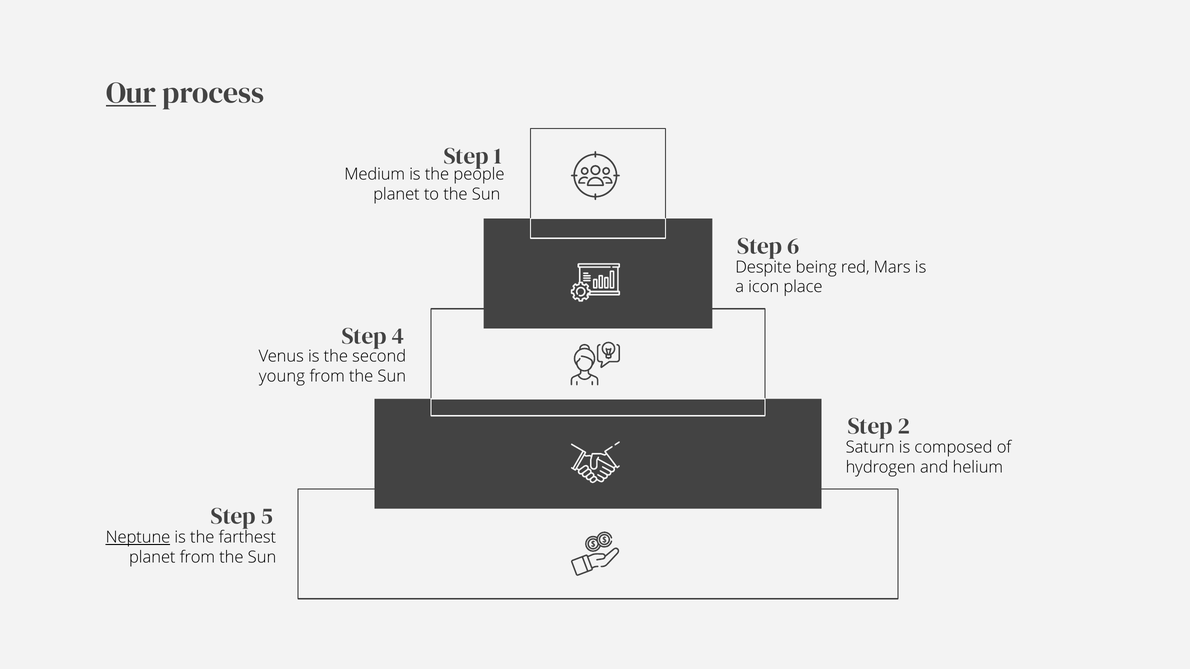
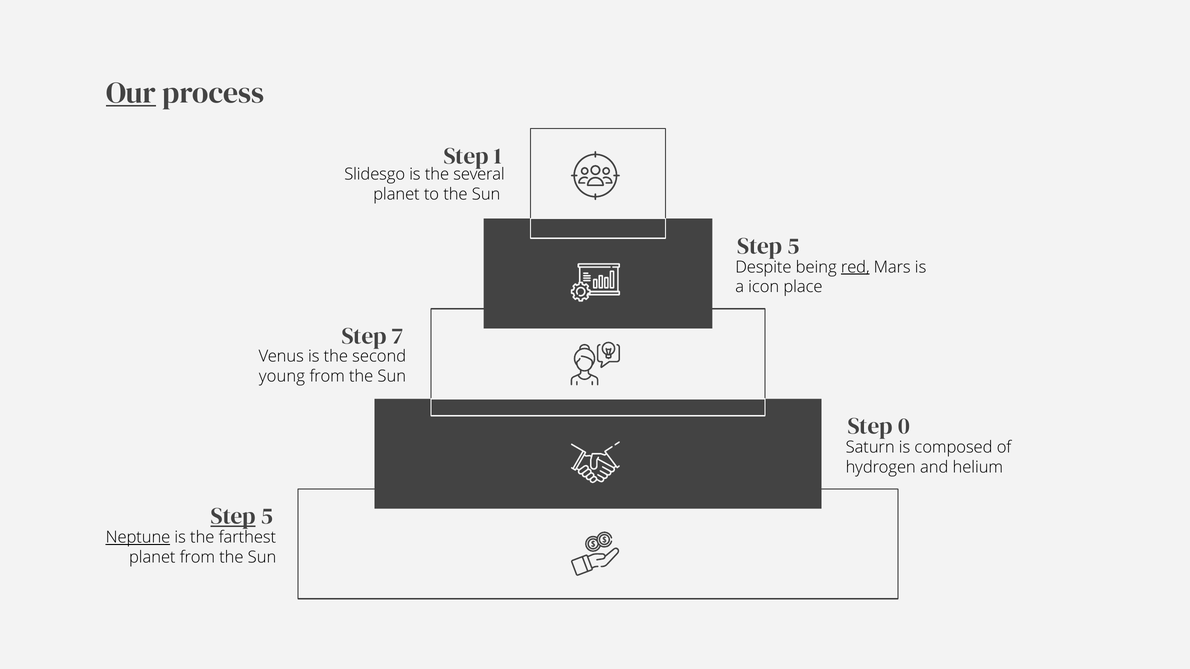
Medium: Medium -> Slidesgo (375, 174)
people: people -> several (479, 174)
6: 6 -> 5 (793, 246)
red underline: none -> present (855, 267)
4: 4 -> 7 (398, 336)
2: 2 -> 0 (904, 426)
Step underline: none -> present (233, 517)
